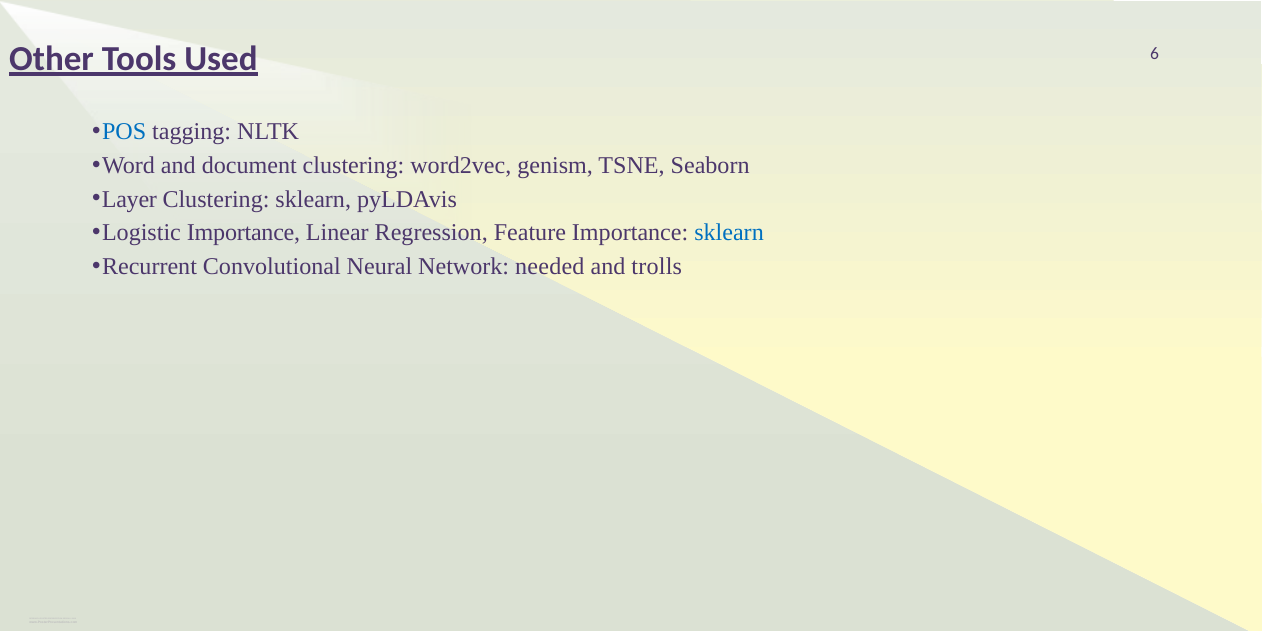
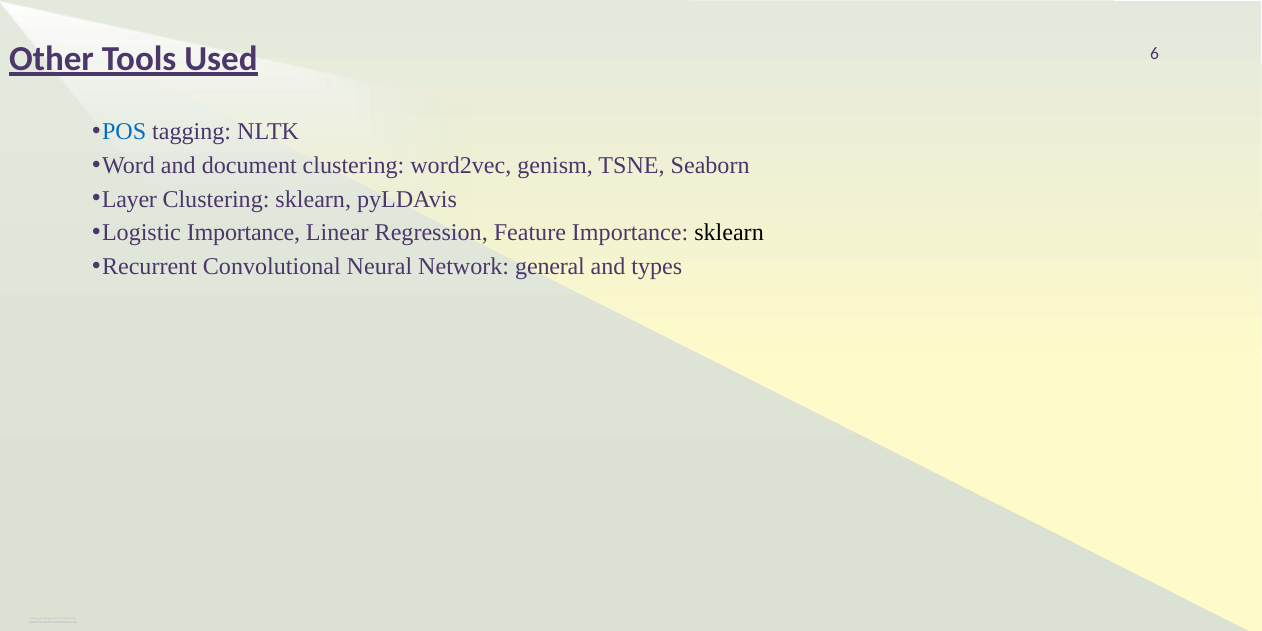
sklearn colour: blue -> black (729, 233)
needed: needed -> general (550, 267)
trolls: trolls -> types (657, 267)
